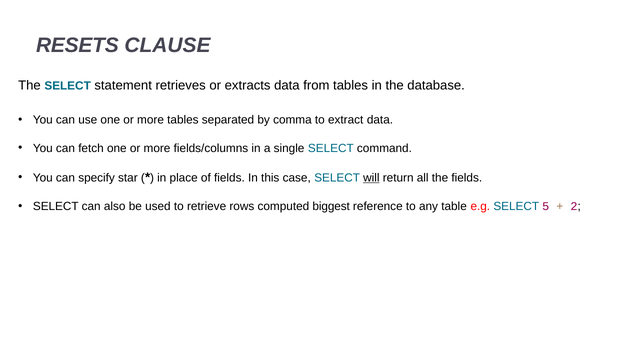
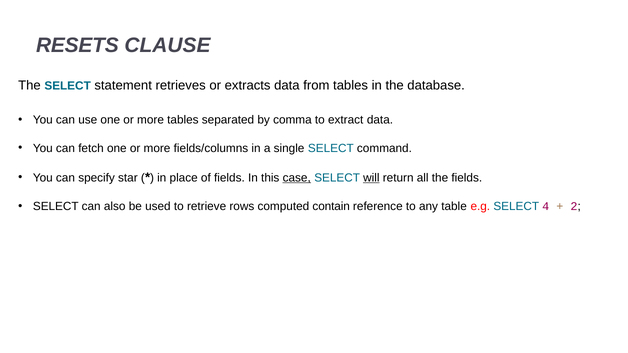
case underline: none -> present (297, 178)
biggest: biggest -> contain (331, 206)
5: 5 -> 4 (546, 206)
